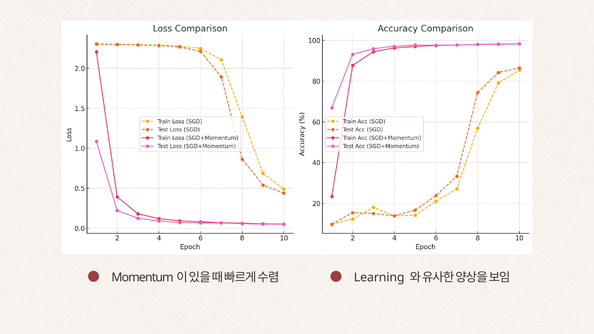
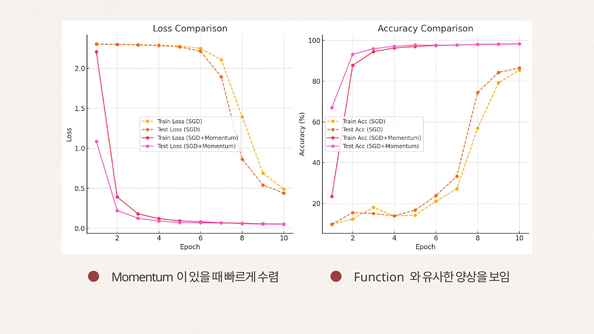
Learning: Learning -> Function (379, 278)
